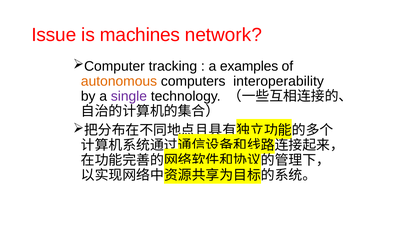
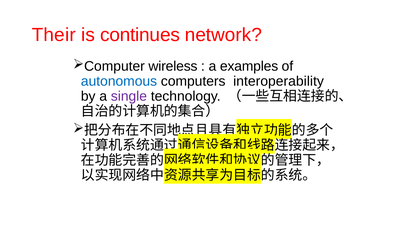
Issue: Issue -> Their (54, 35)
machines: machines -> continues (140, 35)
tracking: tracking -> wireless (173, 66)
autonomous colour: orange -> blue (119, 81)
